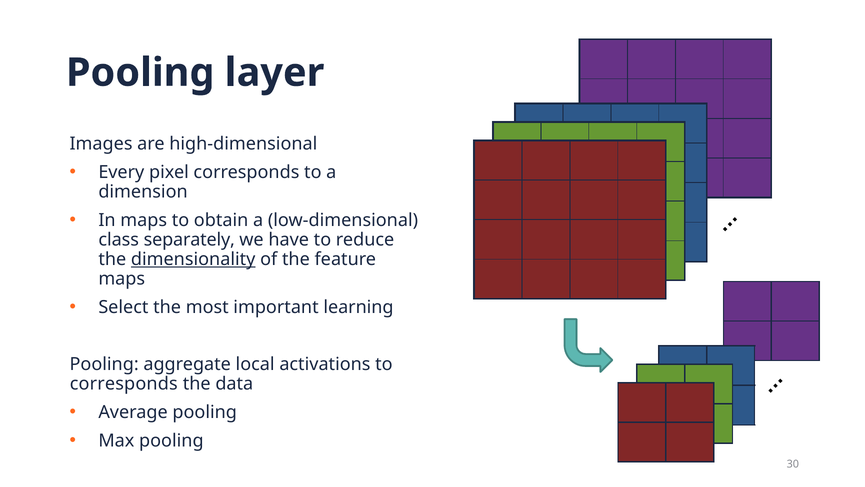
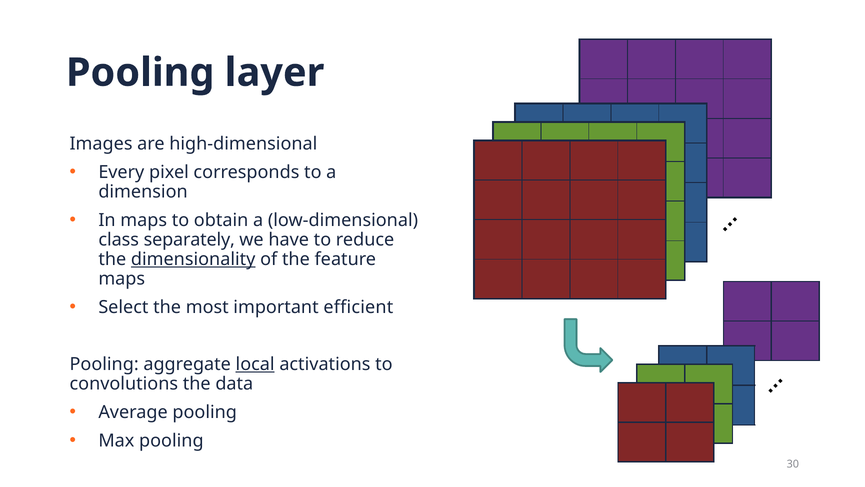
learning: learning -> efficient (358, 307)
local underline: none -> present (255, 364)
corresponds: corresponds -> convolutions (124, 383)
